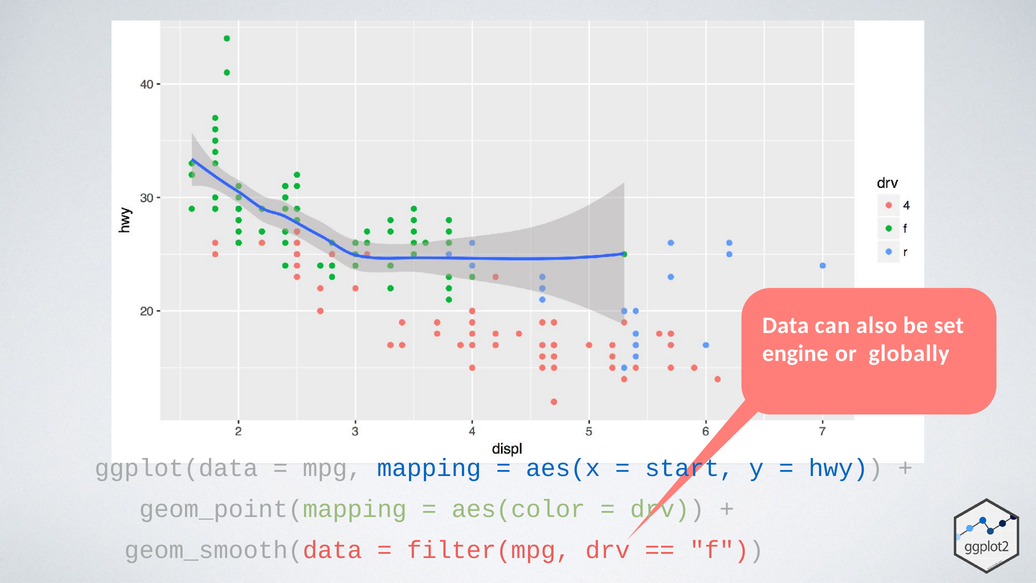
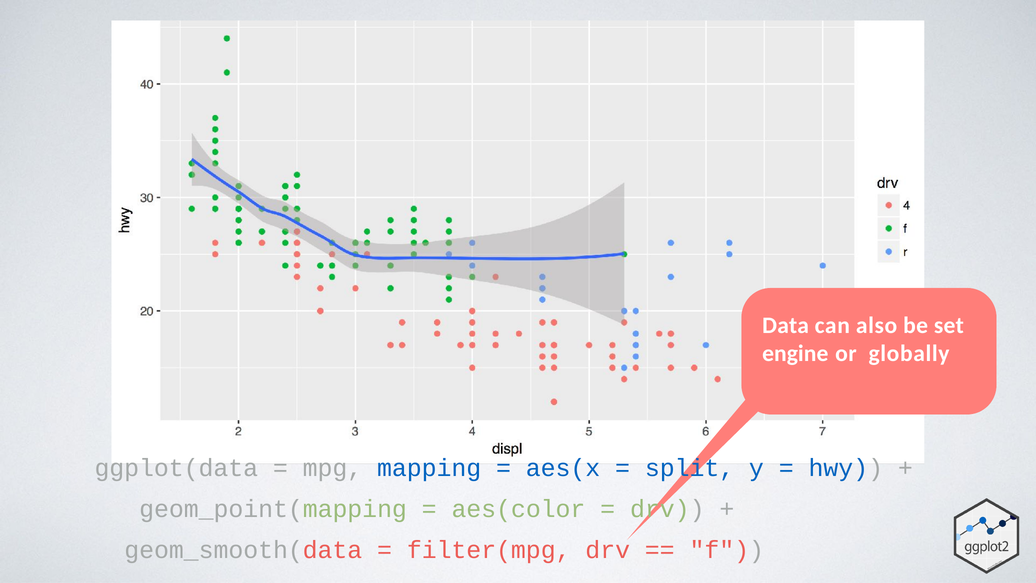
start: start -> split (690, 468)
